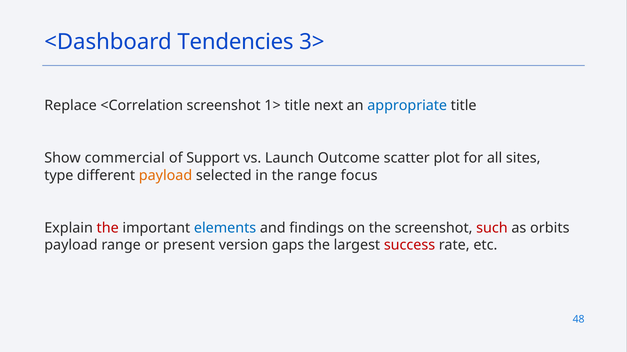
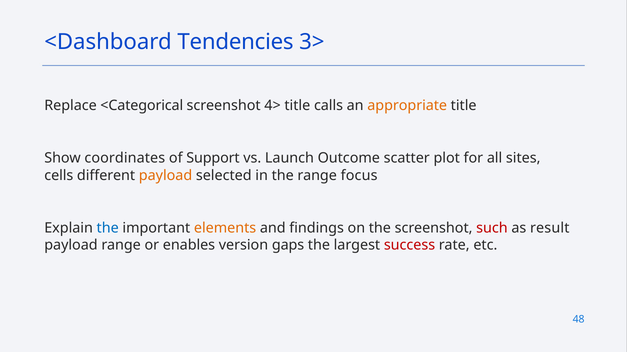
<Correlation: <Correlation -> <Categorical (142, 106)
1>: 1> -> 4> (273, 106)
next: next -> calls (329, 106)
appropriate colour: blue -> orange (407, 106)
commercial: commercial -> coordinates (125, 159)
type: type -> cells (59, 176)
the colour: red -> blue (108, 229)
elements colour: blue -> orange (225, 229)
orbits: orbits -> result (550, 229)
present: present -> enables (189, 246)
